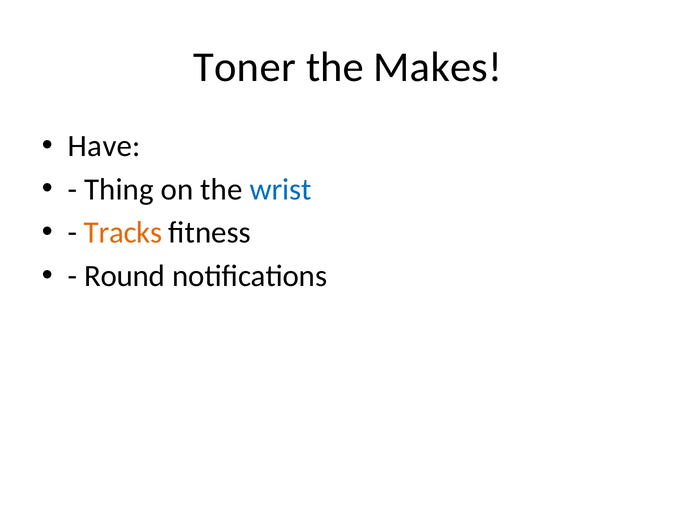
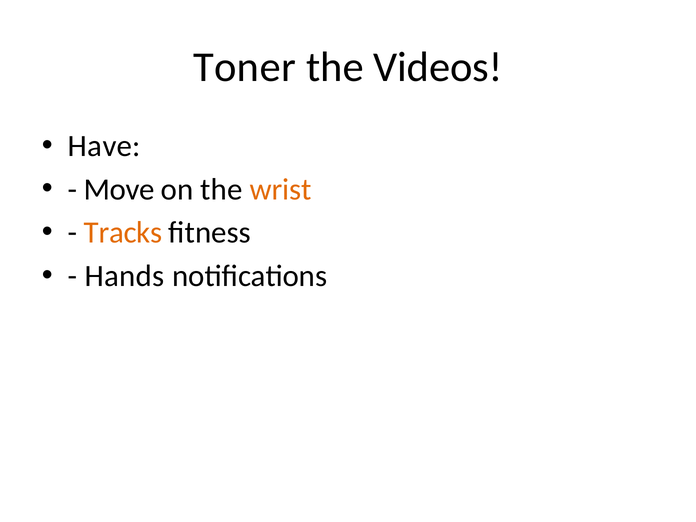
Makes: Makes -> Videos (438, 67)
Thing: Thing -> Move (119, 189)
wrist colour: blue -> orange (281, 189)
Round: Round -> Hands (125, 276)
